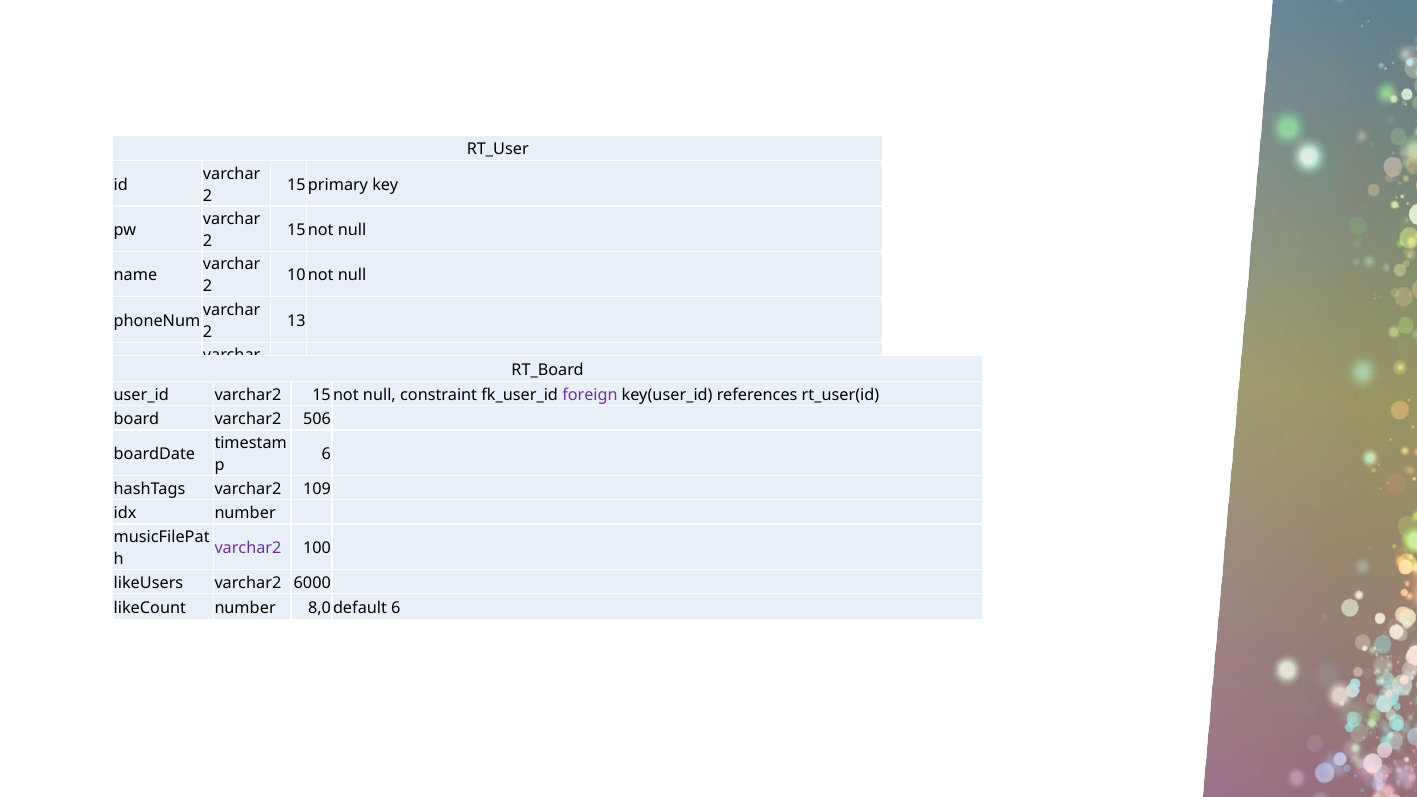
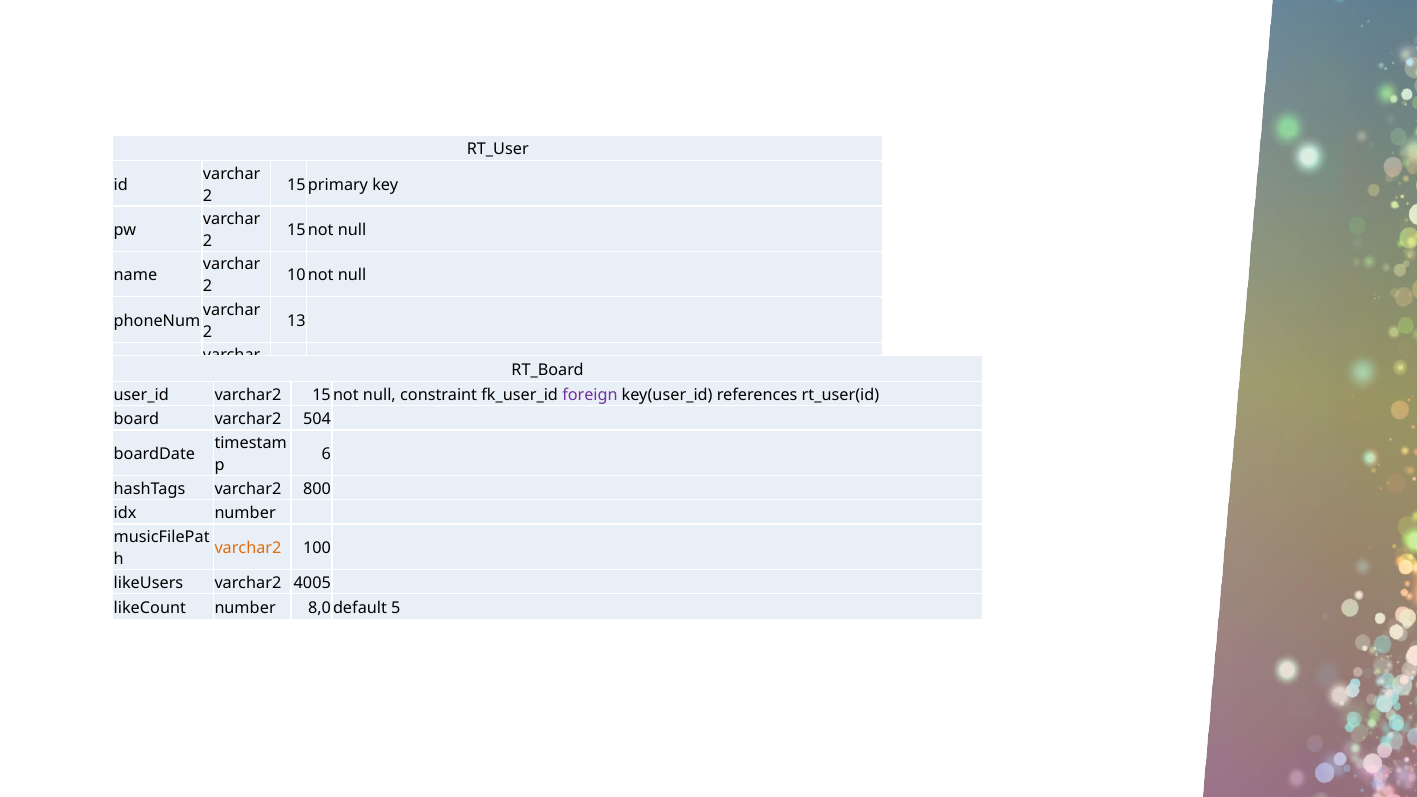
506: 506 -> 504 (317, 419)
109: 109 -> 800 (317, 489)
varchar2 colour: purple -> orange (248, 548)
6000: 6000 -> 4005 (312, 583)
6: 6 -> 5 (396, 608)
